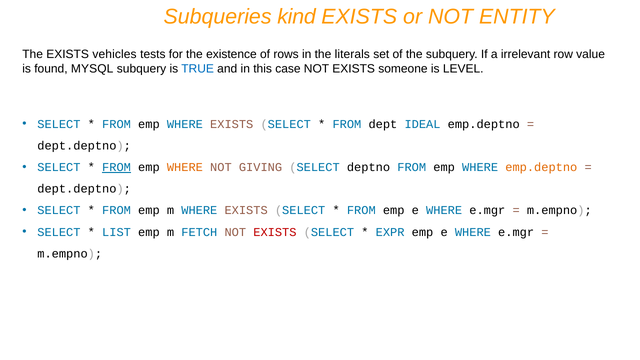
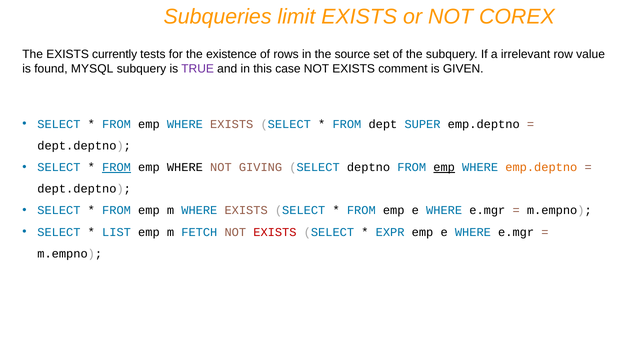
kind: kind -> limit (296, 17)
ENTITY: ENTITY -> COREX (517, 17)
vehicles: vehicles -> currently (115, 54)
literals: literals -> source (352, 54)
TRUE colour: blue -> purple (198, 69)
someone: someone -> comment (403, 69)
LEVEL: LEVEL -> GIVEN (463, 69)
IDEAL: IDEAL -> SUPER (423, 124)
WHERE colour: orange -> black (185, 167)
emp underline: none -> present (444, 167)
